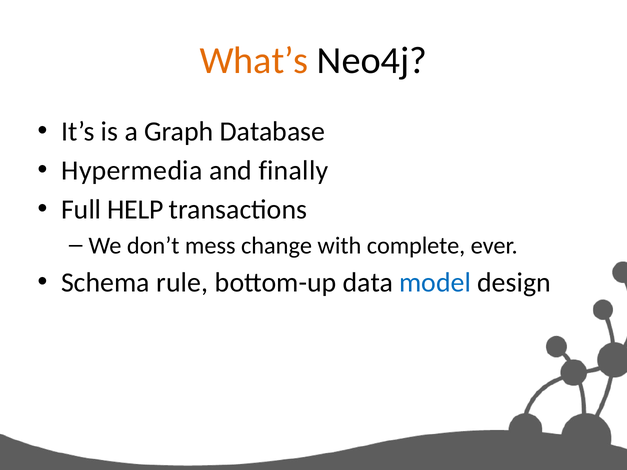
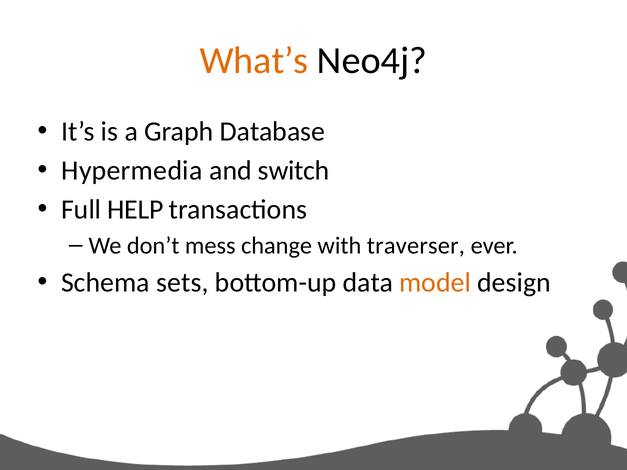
finally: finally -> switch (294, 171)
complete: complete -> traverser (416, 246)
rule: rule -> sets (182, 283)
model colour: blue -> orange (435, 283)
